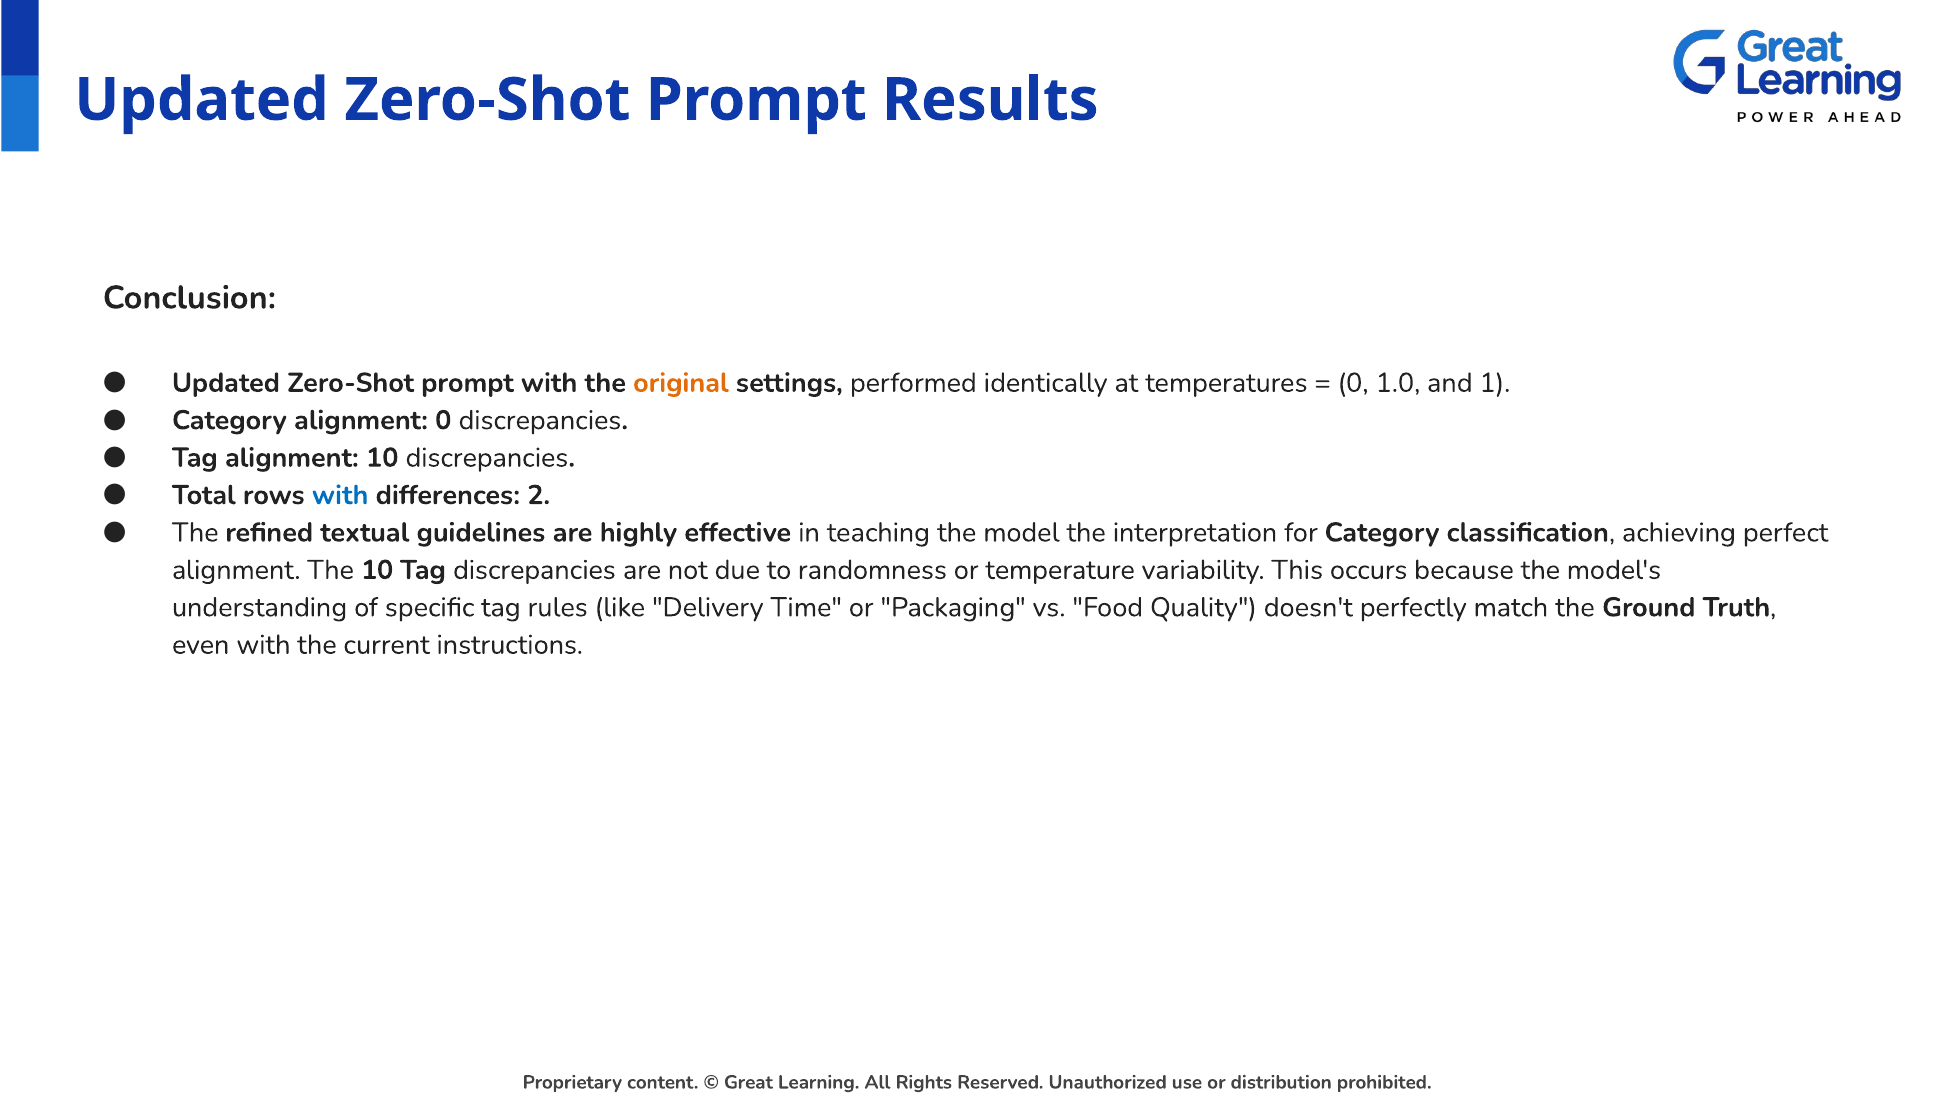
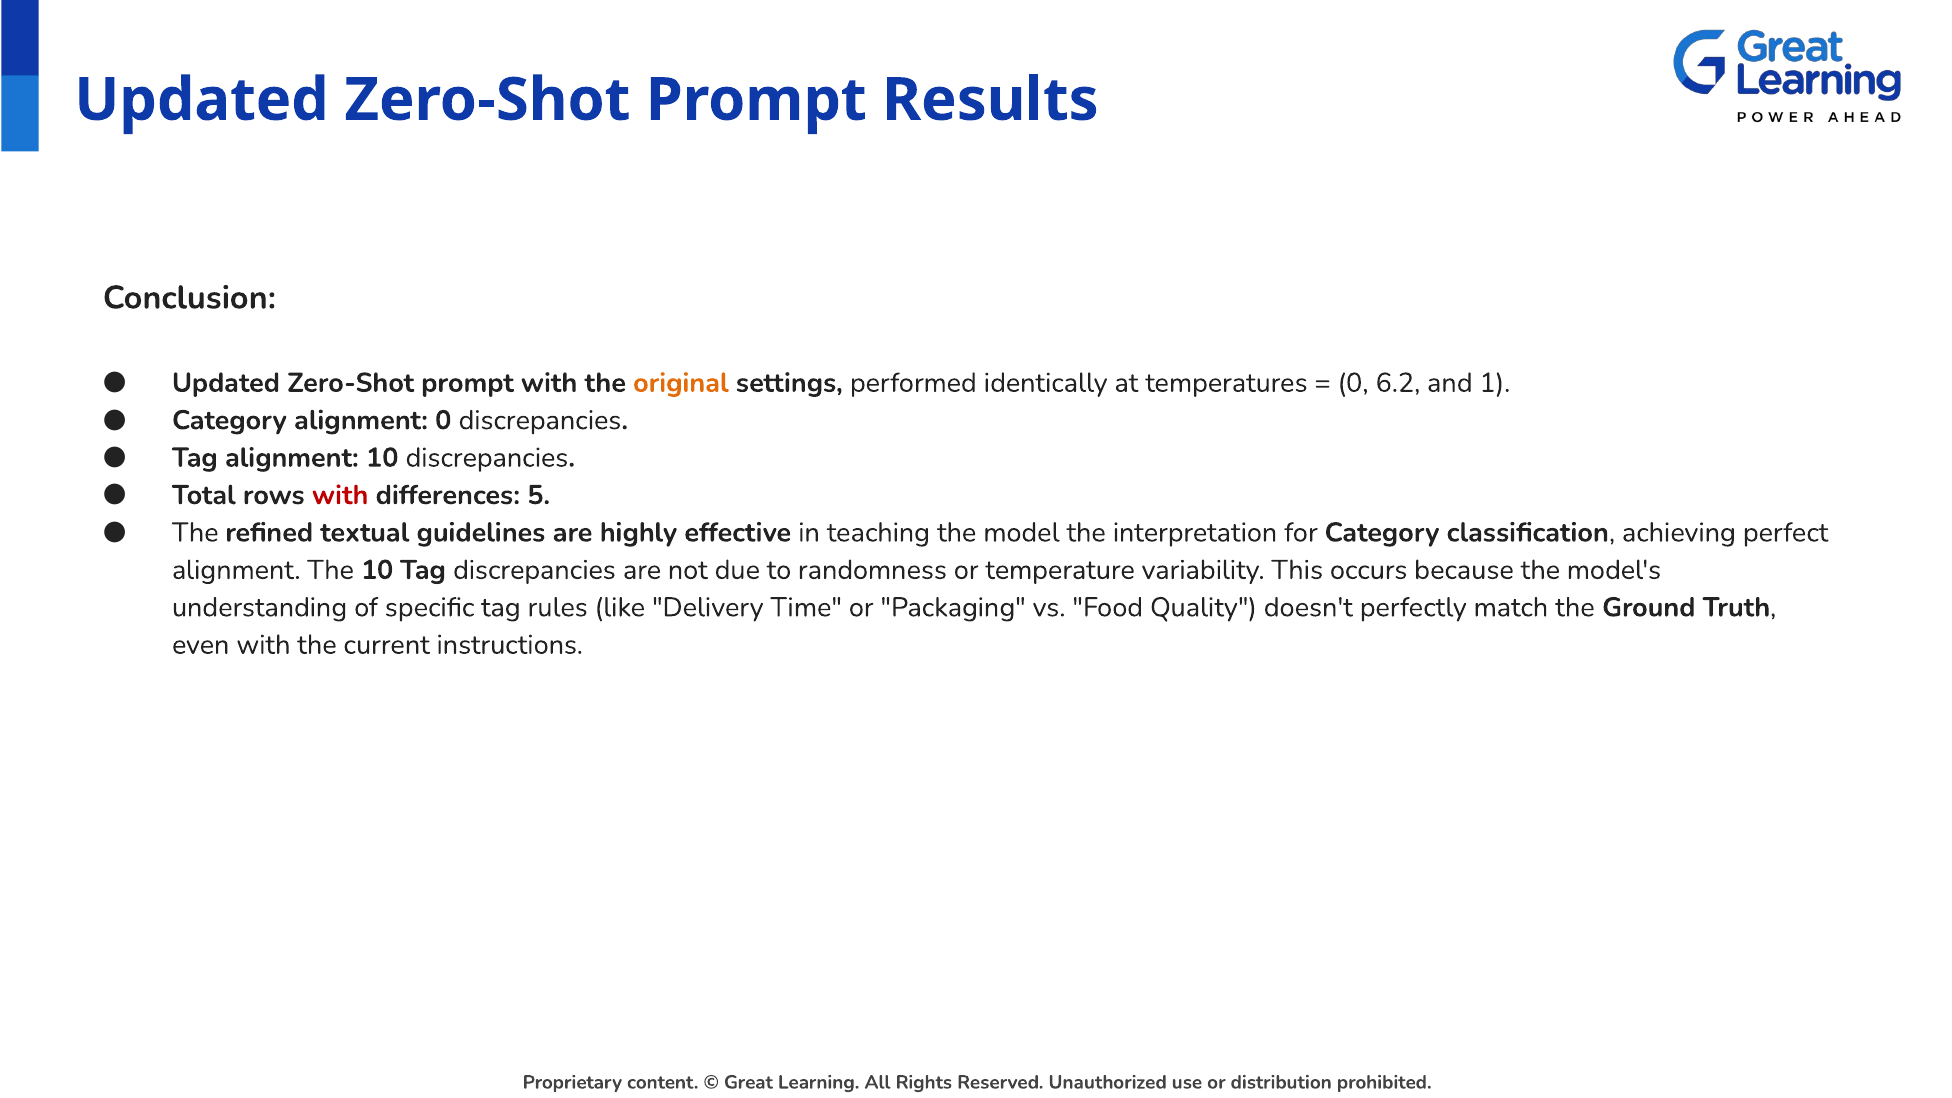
1.0: 1.0 -> 6.2 (1398, 383)
with colour: blue -> red (340, 495)
2: 2 -> 5 (539, 495)
